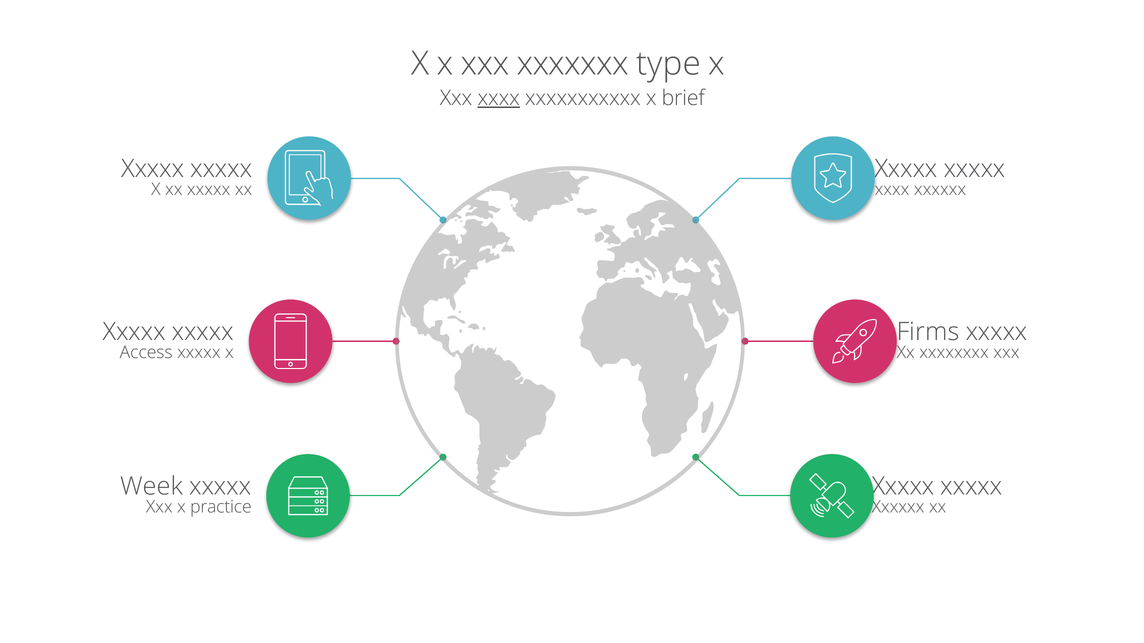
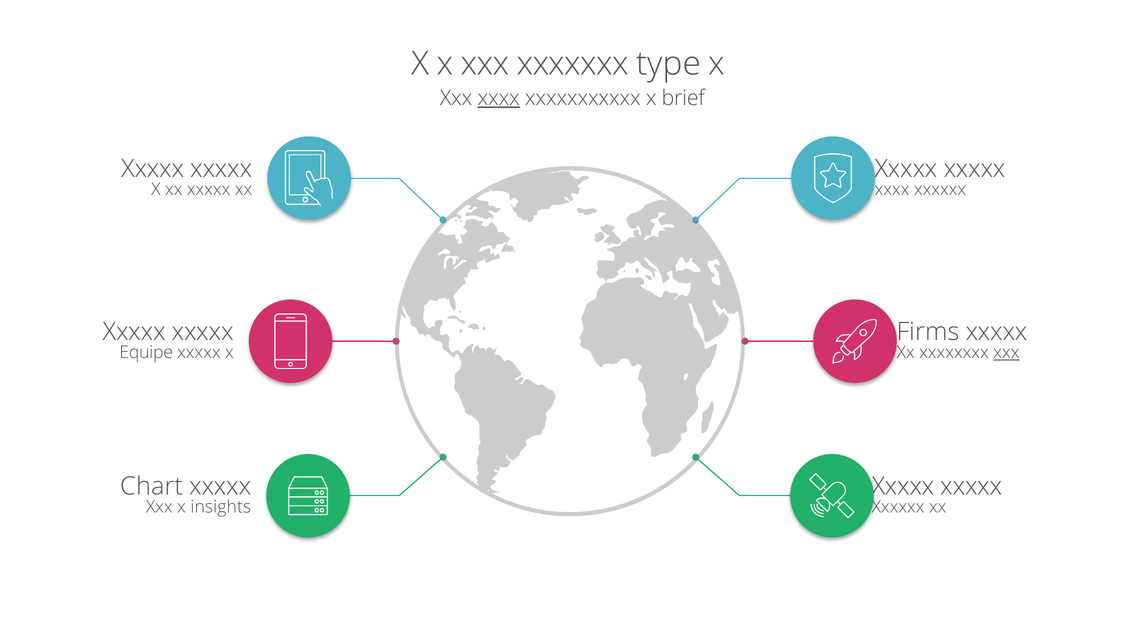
Access: Access -> Equipe (146, 353)
xxx underline: none -> present (1006, 353)
Week: Week -> Chart (152, 487)
practice: practice -> insights (221, 508)
